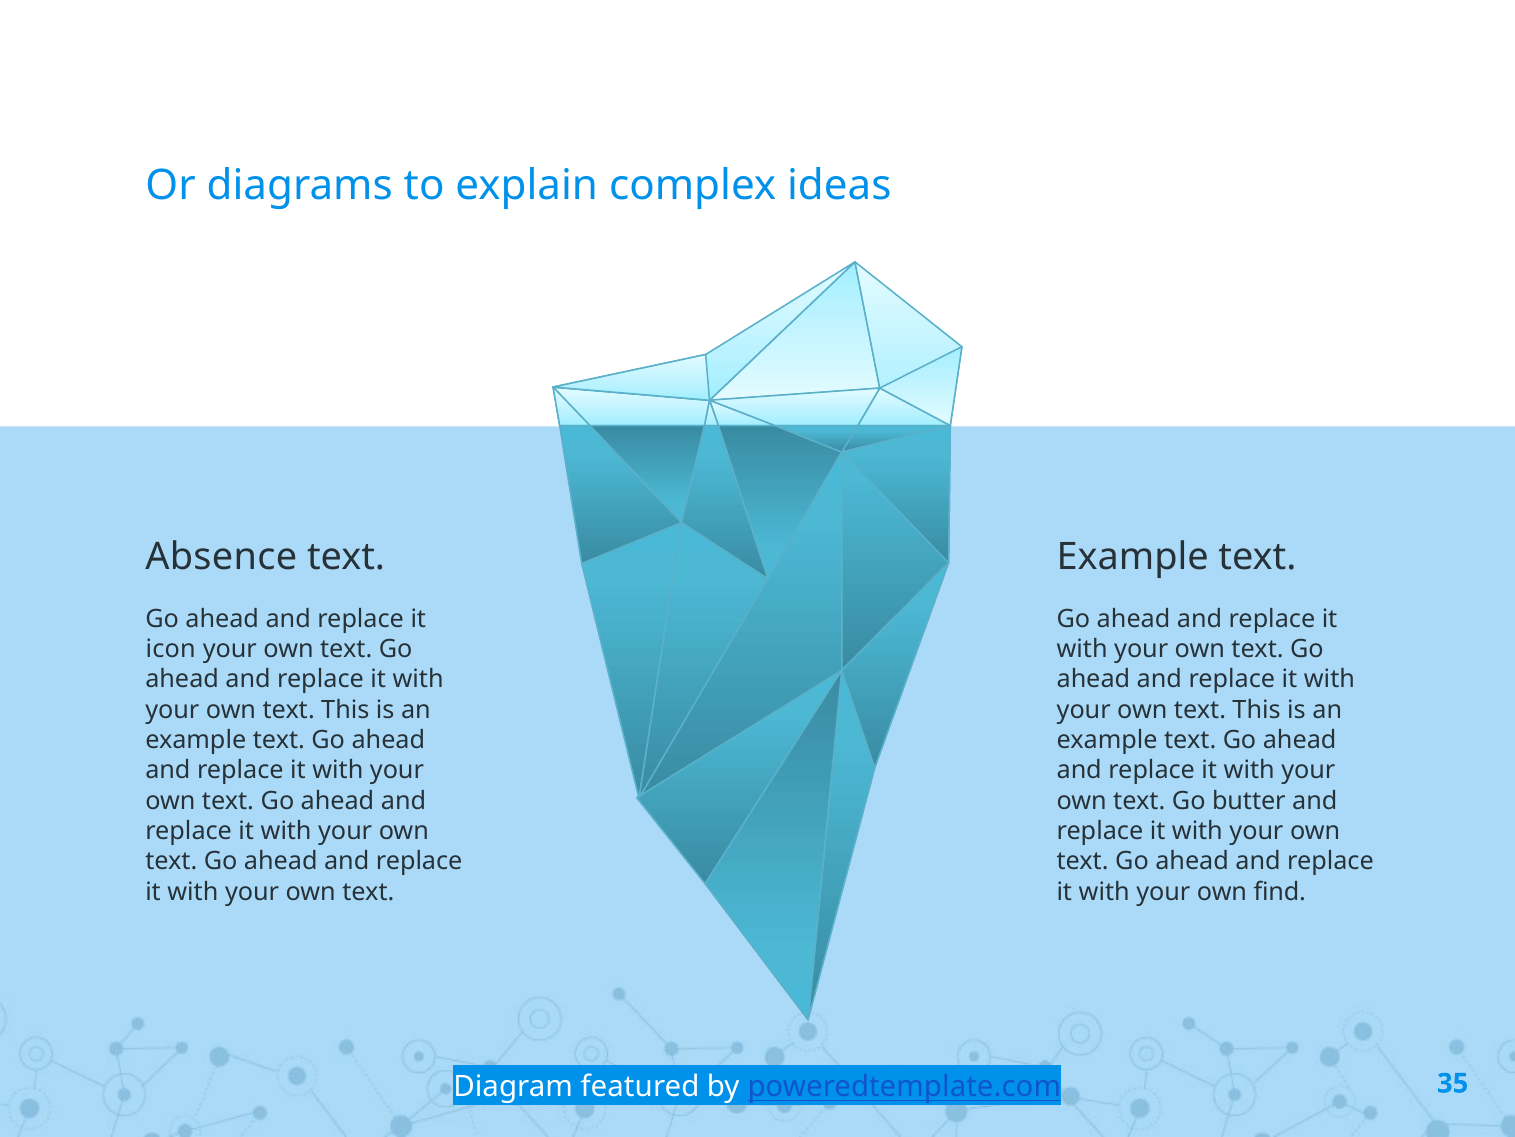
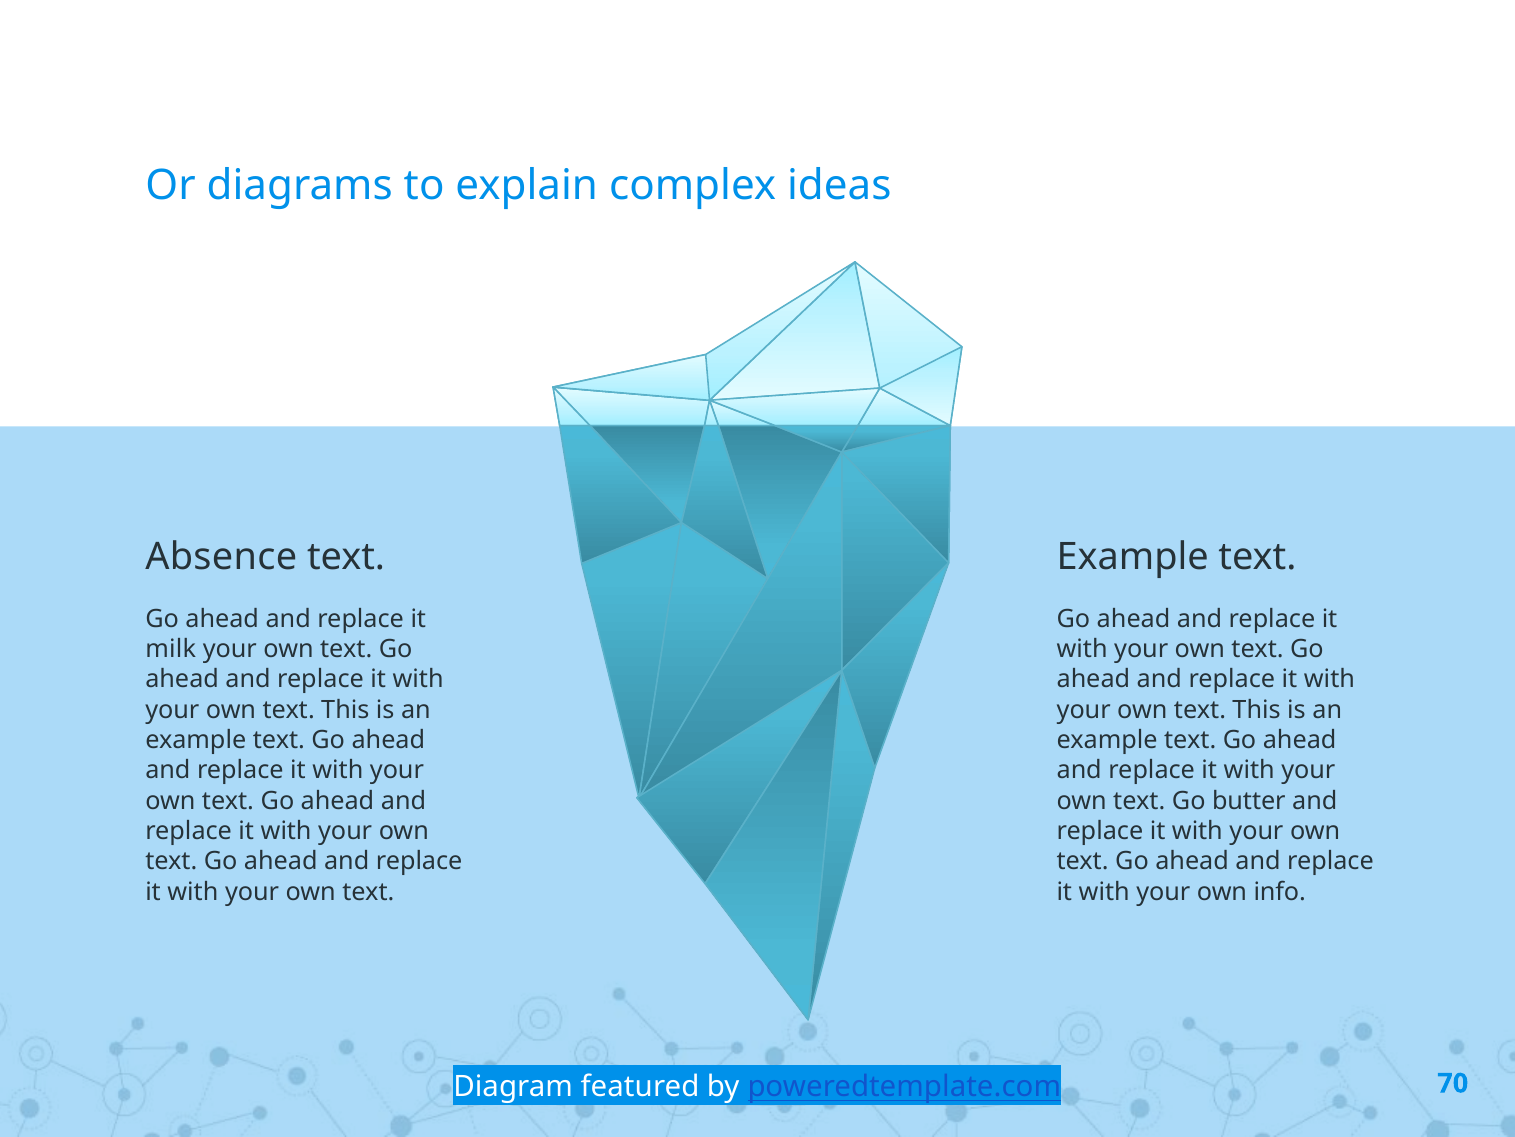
icon: icon -> milk (171, 649)
find: find -> info (1280, 891)
35: 35 -> 70 (1453, 1083)
